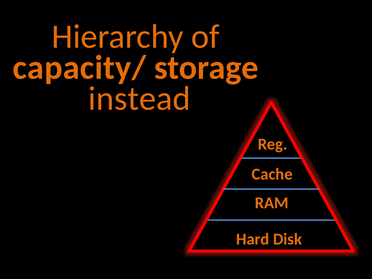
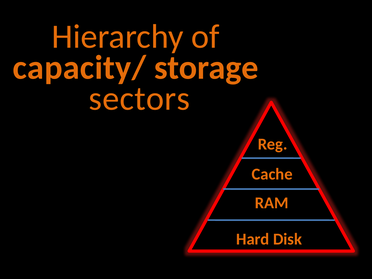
instead: instead -> sectors (139, 99)
